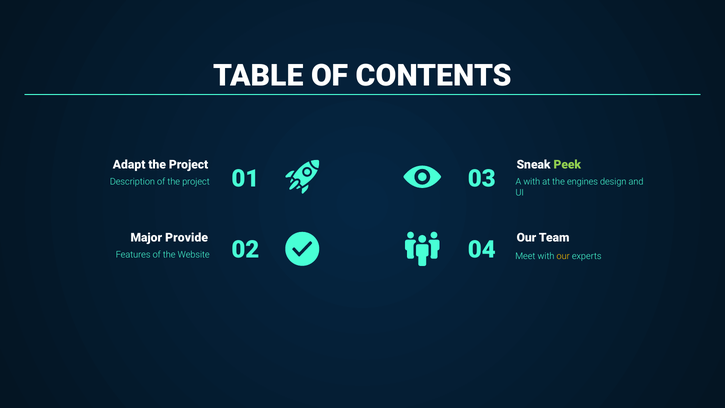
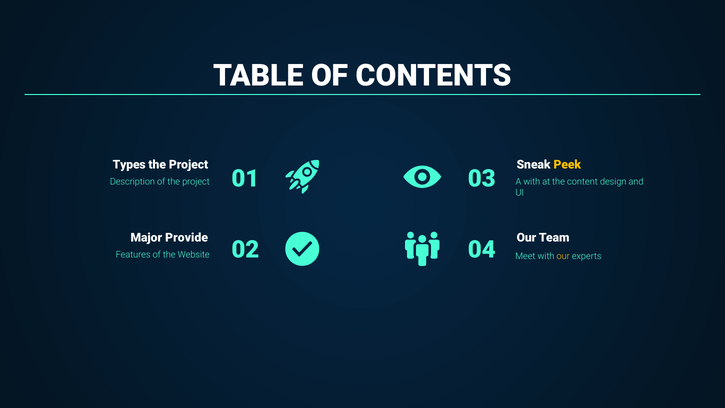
Adapt: Adapt -> Types (129, 164)
Peek colour: light green -> yellow (567, 164)
engines: engines -> content (582, 182)
